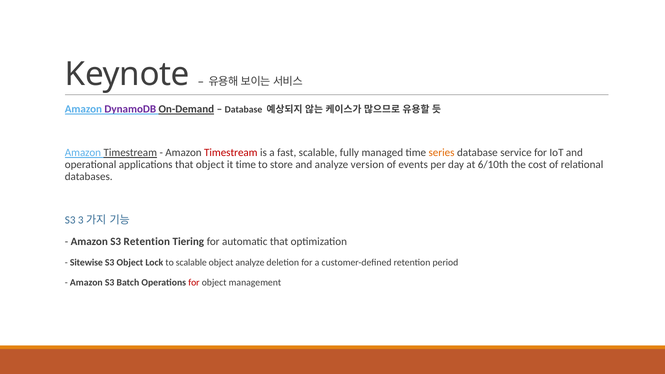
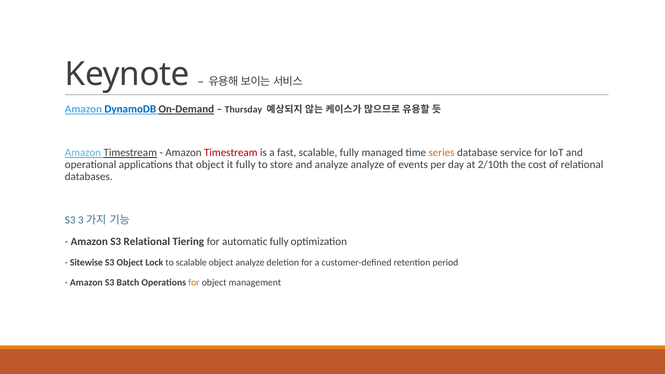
DynamoDB colour: purple -> blue (130, 109)
Database: Database -> Thursday (243, 110)
it time: time -> fully (246, 165)
analyze version: version -> analyze (367, 165)
6/10th: 6/10th -> 2/10th (493, 165)
S3 Retention: Retention -> Relational (147, 242)
automatic that: that -> fully (279, 242)
for colour: red -> orange (194, 283)
